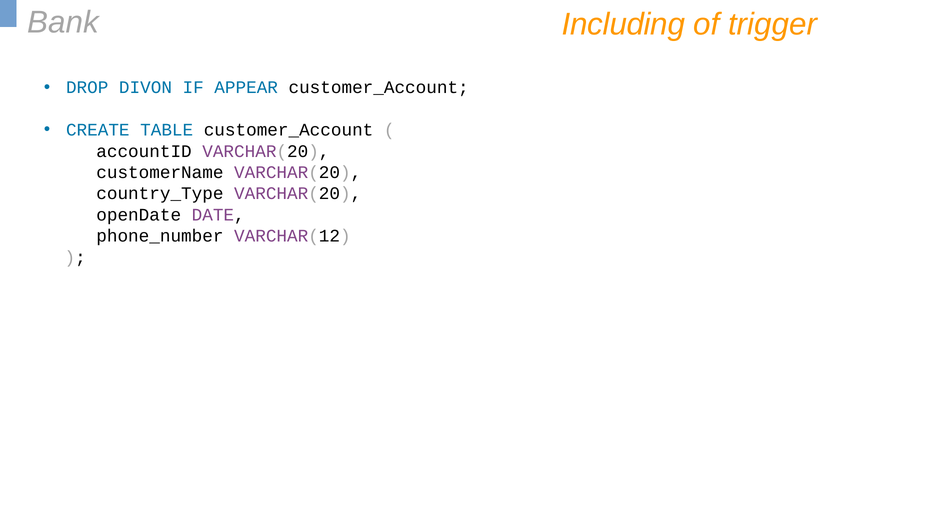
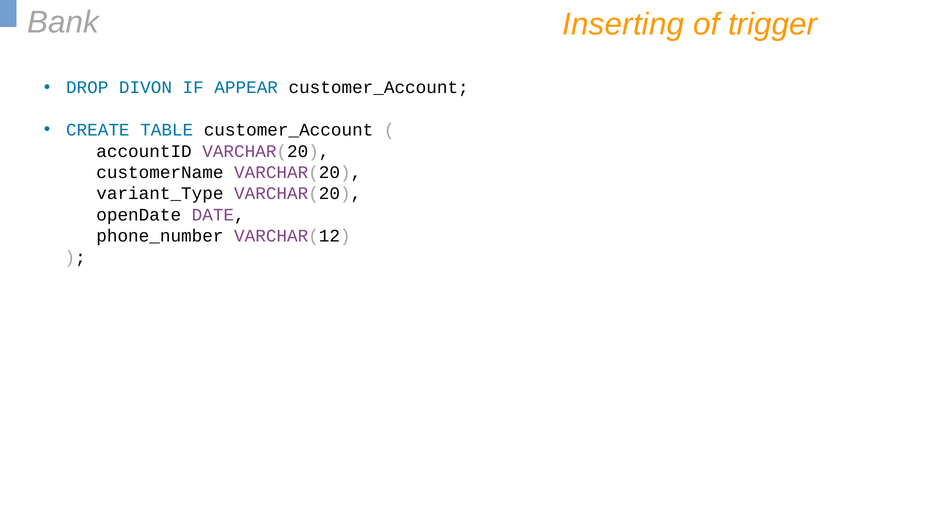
Including: Including -> Inserting (623, 25)
country_Type: country_Type -> variant_Type (160, 194)
